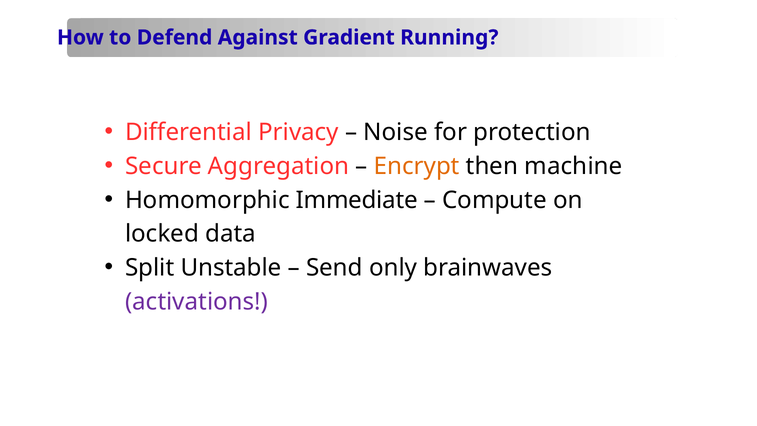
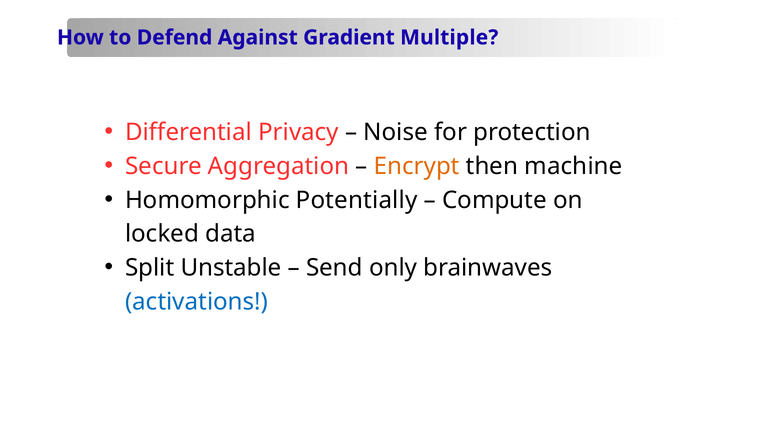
Running: Running -> Multiple (449, 37)
Immediate: Immediate -> Potentially (357, 200)
activations colour: purple -> blue (197, 302)
